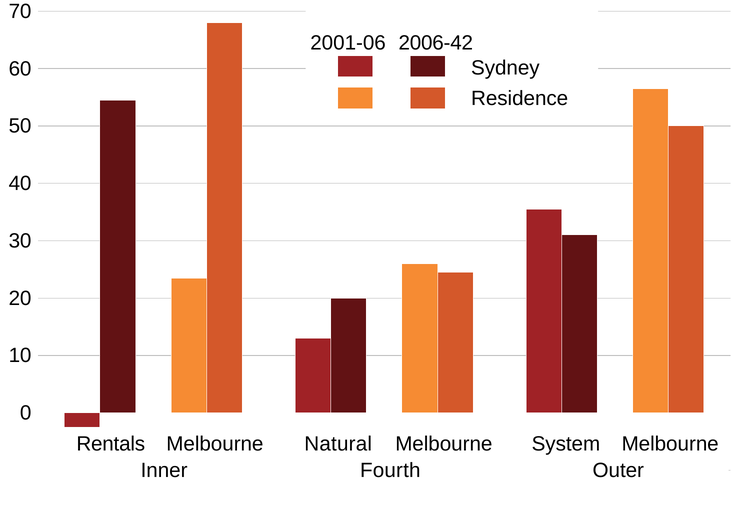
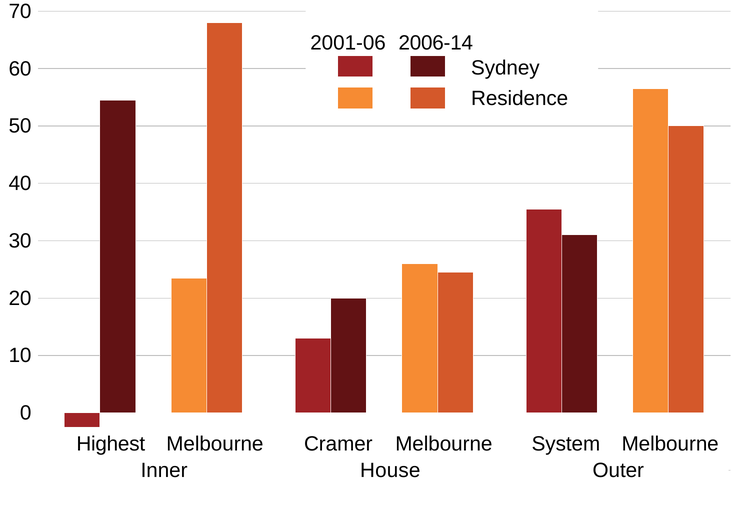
2006-42: 2006-42 -> 2006-14 (436, 43)
Rentals: Rentals -> Highest (111, 444)
Natural: Natural -> Cramer (338, 444)
Fourth: Fourth -> House (390, 471)
